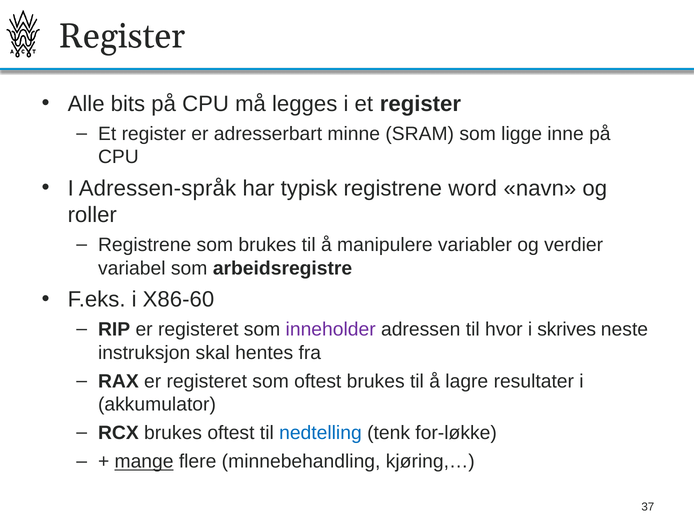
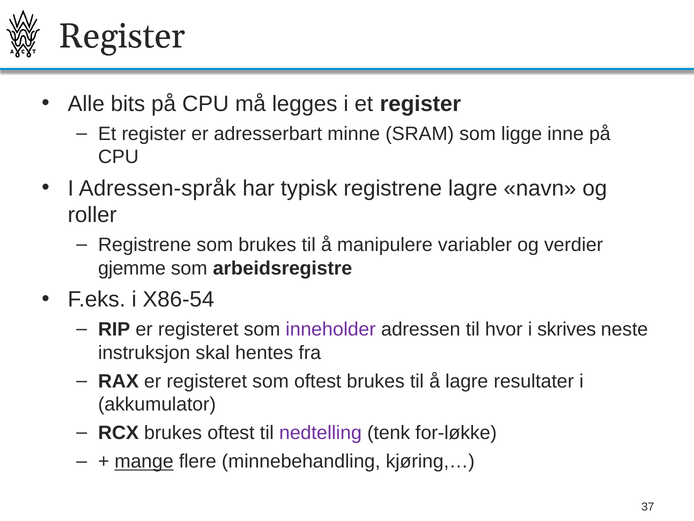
registrene word: word -> lagre (473, 188)
variabel: variabel -> gjemme (132, 268)
X86-60: X86-60 -> X86-54 (178, 299)
nedtelling colour: blue -> purple (320, 433)
